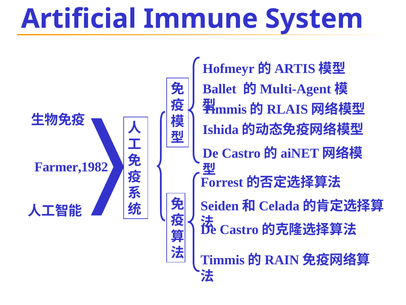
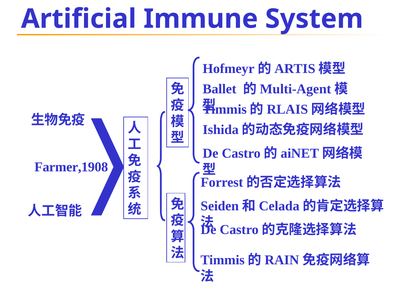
Farmer,1982: Farmer,1982 -> Farmer,1908 (71, 167)
